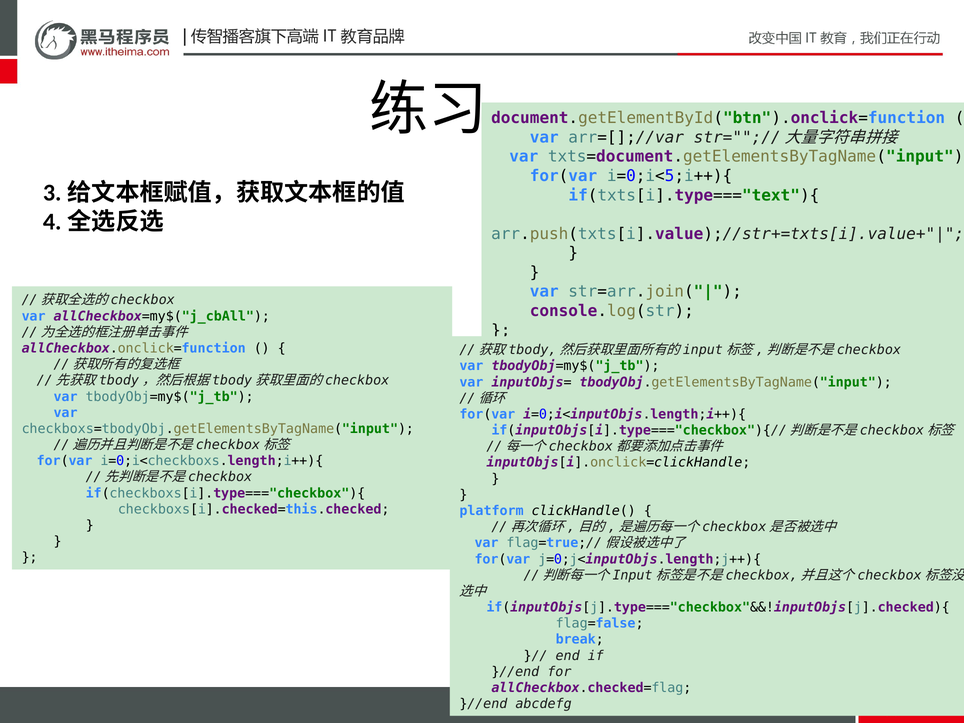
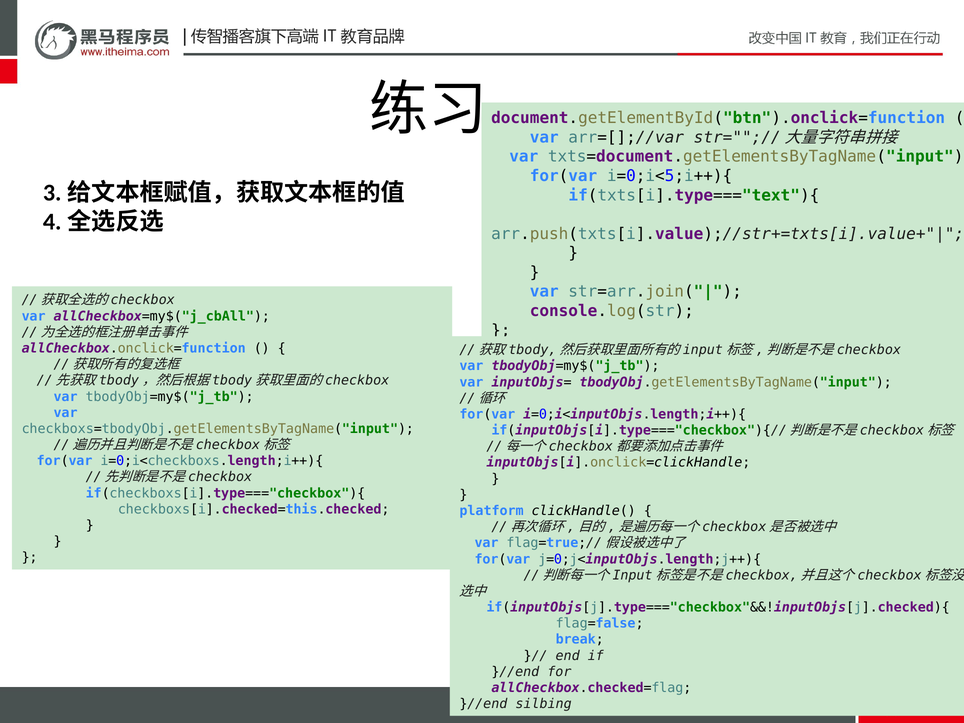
abcdefg: abcdefg -> silbing (544, 704)
